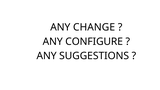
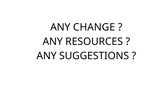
CONFIGURE: CONFIGURE -> RESOURCES (94, 42)
